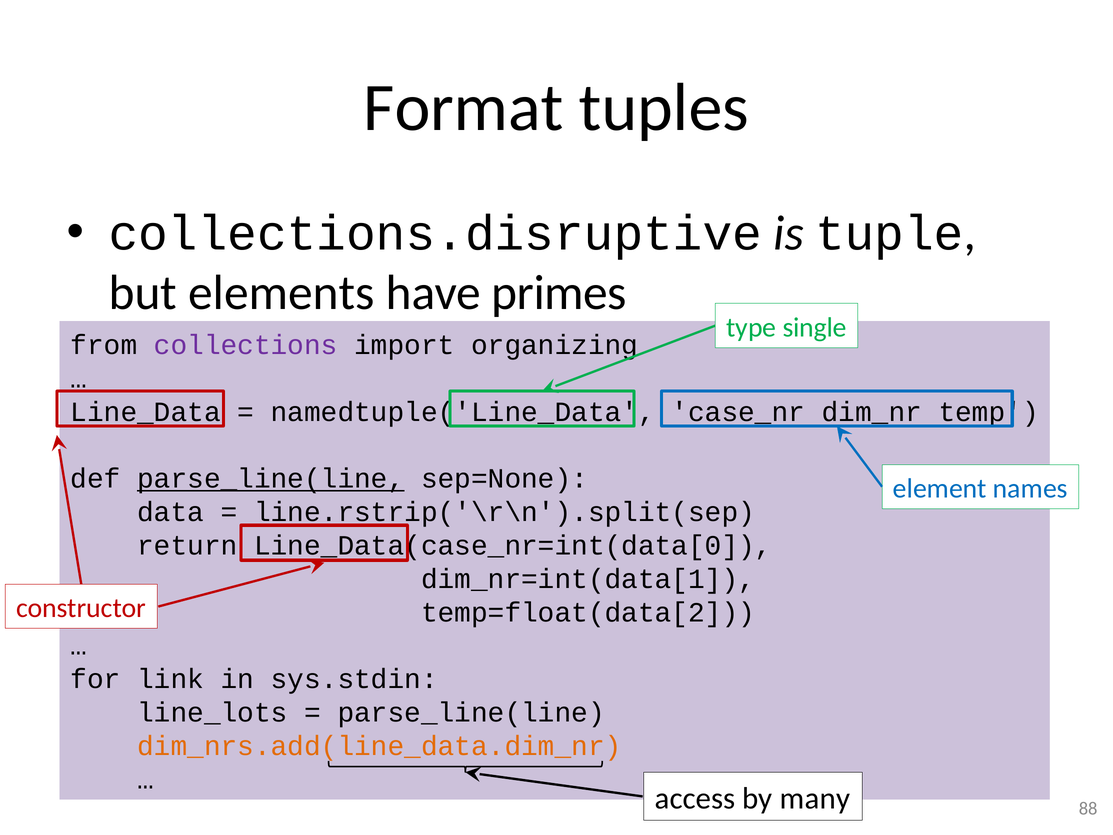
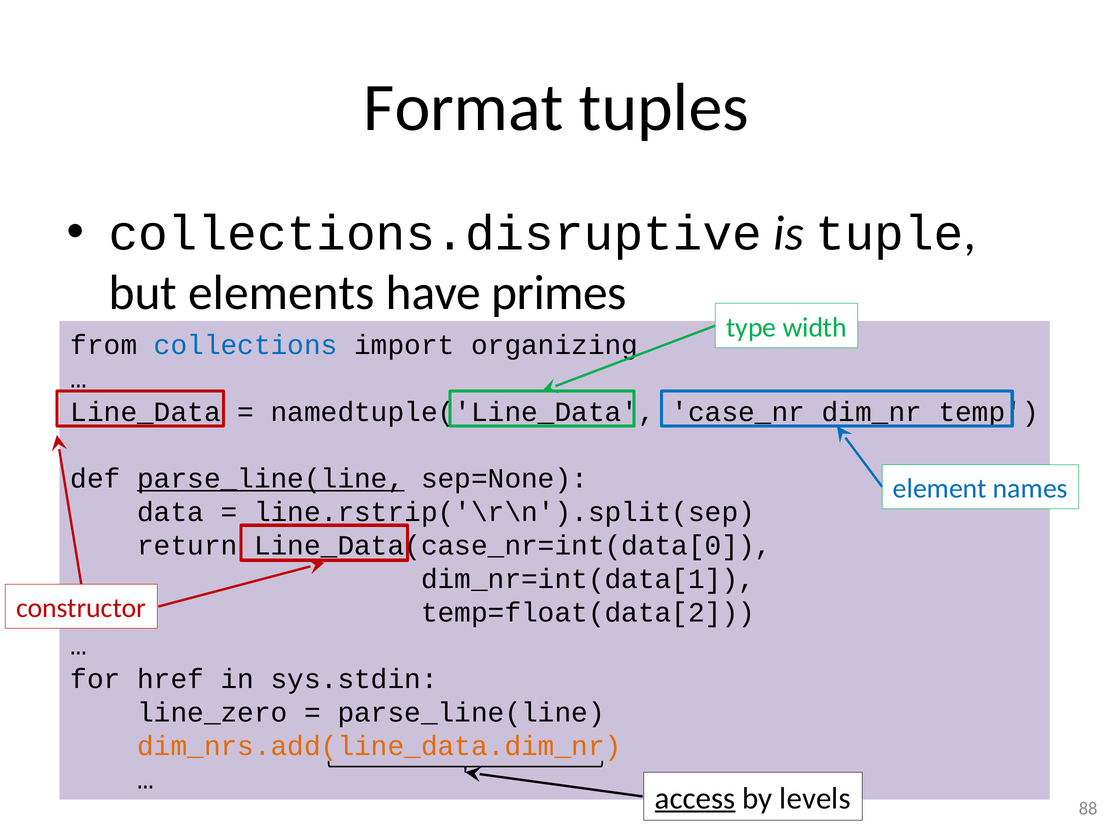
single: single -> width (815, 328)
collections colour: purple -> blue (246, 345)
link: link -> href (171, 679)
line_lots: line_lots -> line_zero (212, 712)
access underline: none -> present (695, 798)
many: many -> levels (815, 798)
